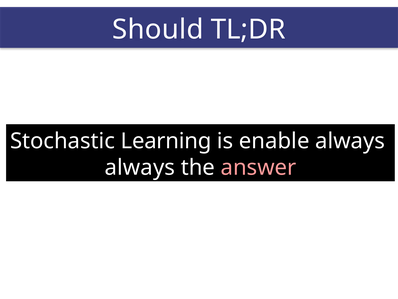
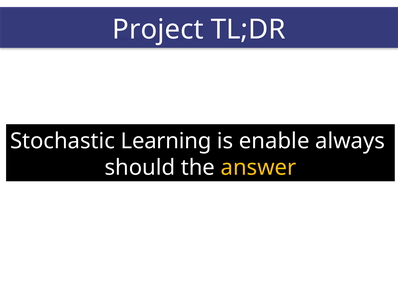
Should: Should -> Project (158, 29)
always: always -> should (140, 167)
answer colour: pink -> yellow (258, 167)
